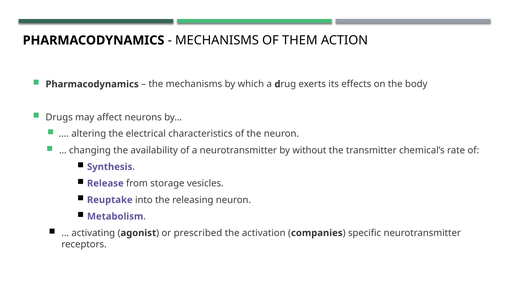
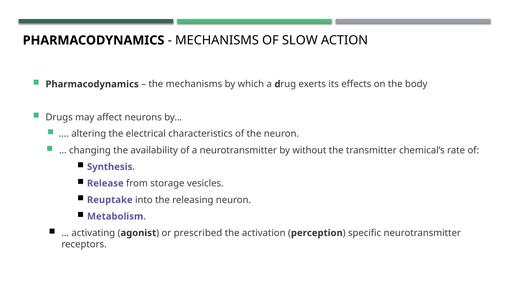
THEM: THEM -> SLOW (300, 40)
companies: companies -> perception (317, 233)
